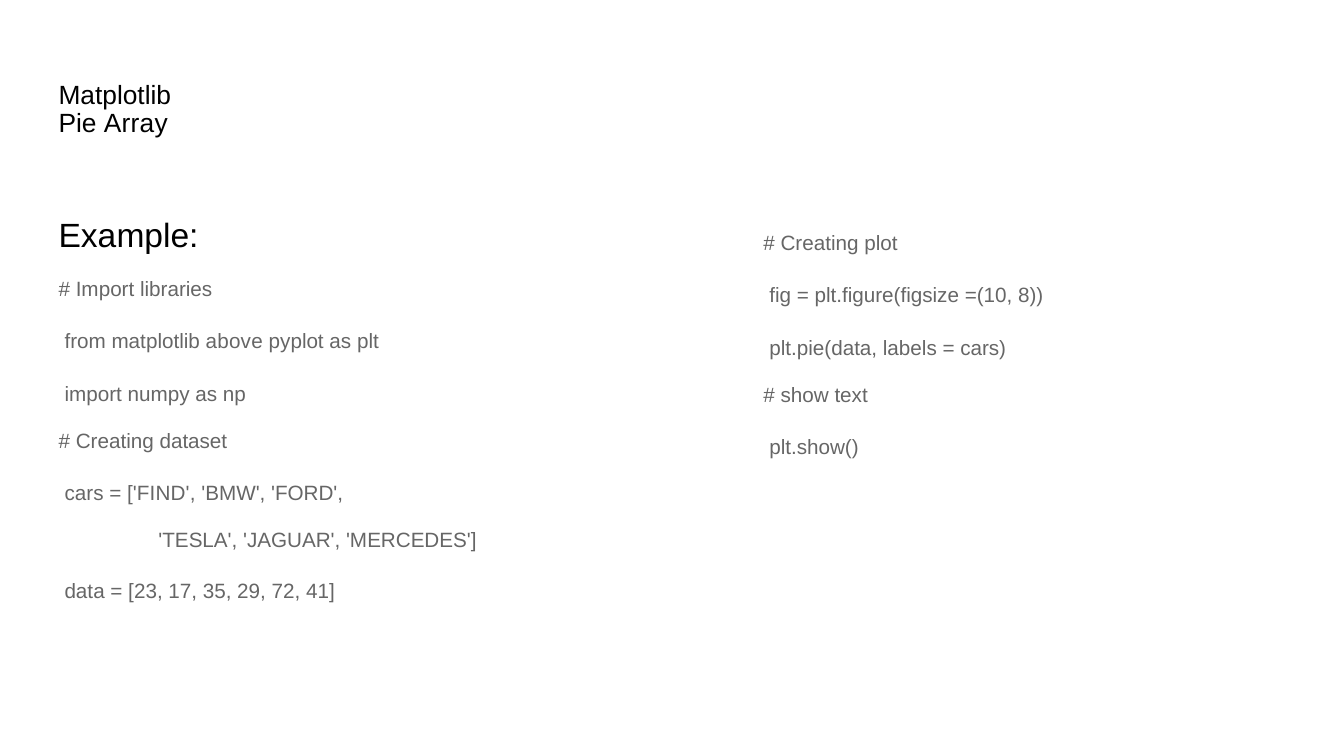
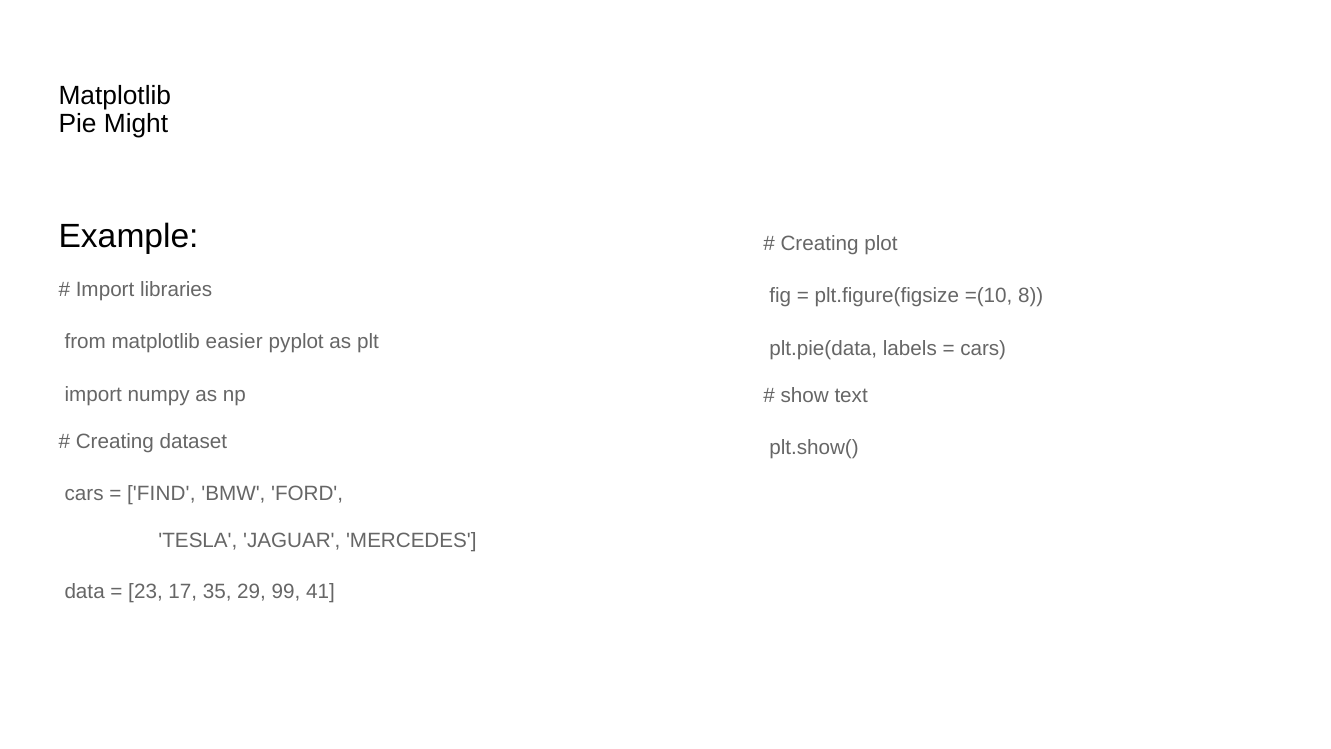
Array: Array -> Might (136, 124)
above: above -> easier (234, 341)
72: 72 -> 99 (286, 592)
